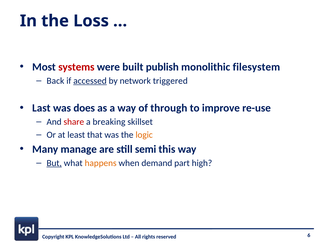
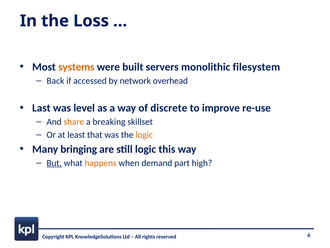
systems colour: red -> orange (76, 67)
publish: publish -> servers (162, 67)
accessed underline: present -> none (90, 81)
triggered: triggered -> overhead (170, 81)
does: does -> level (84, 108)
through: through -> discrete (169, 108)
share colour: red -> orange (74, 122)
manage: manage -> bringing (79, 149)
still semi: semi -> logic (146, 149)
